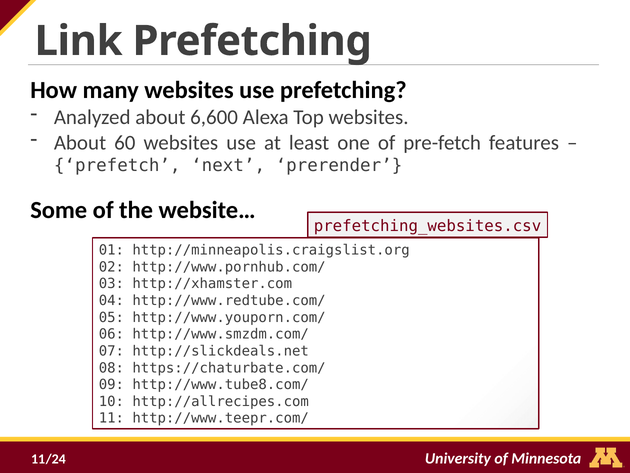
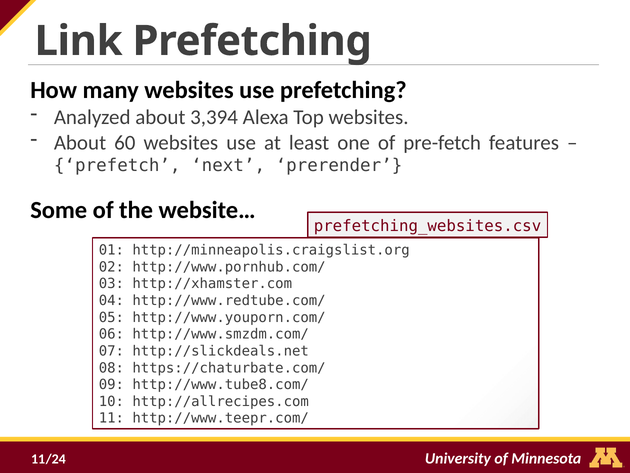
6,600: 6,600 -> 3,394 (214, 117)
